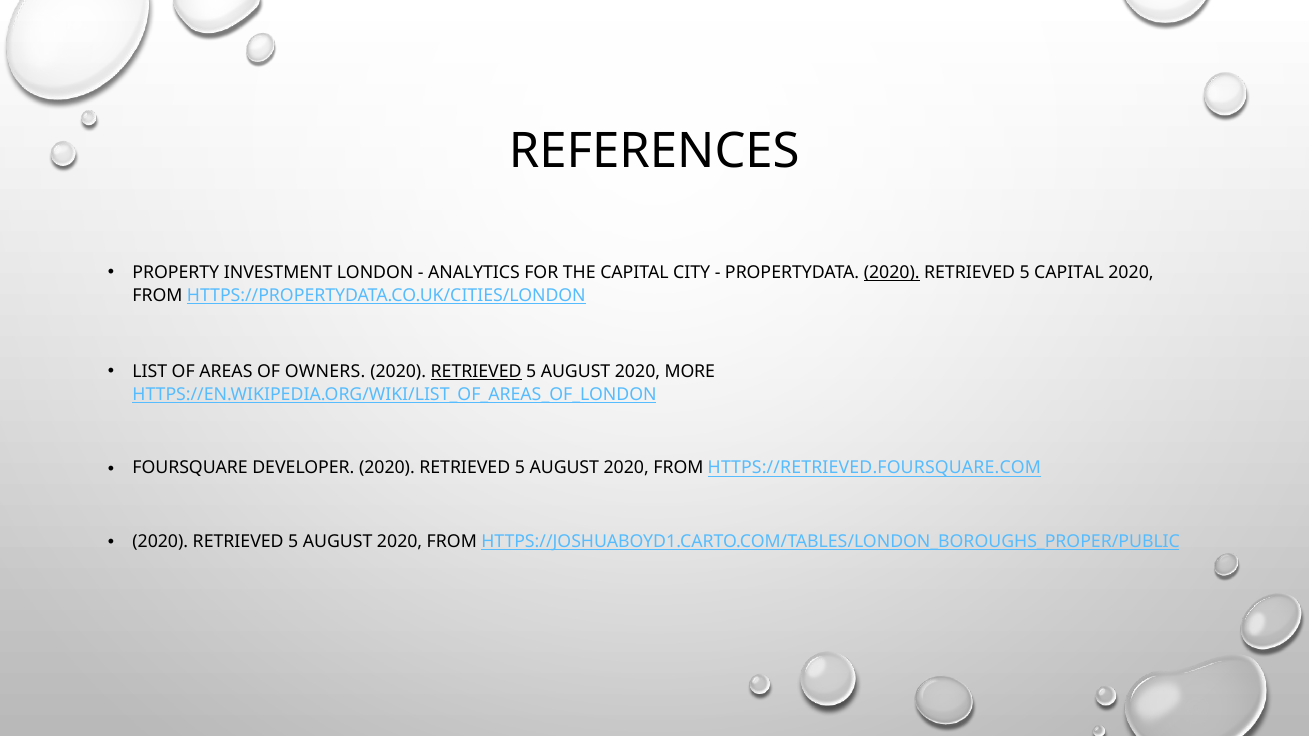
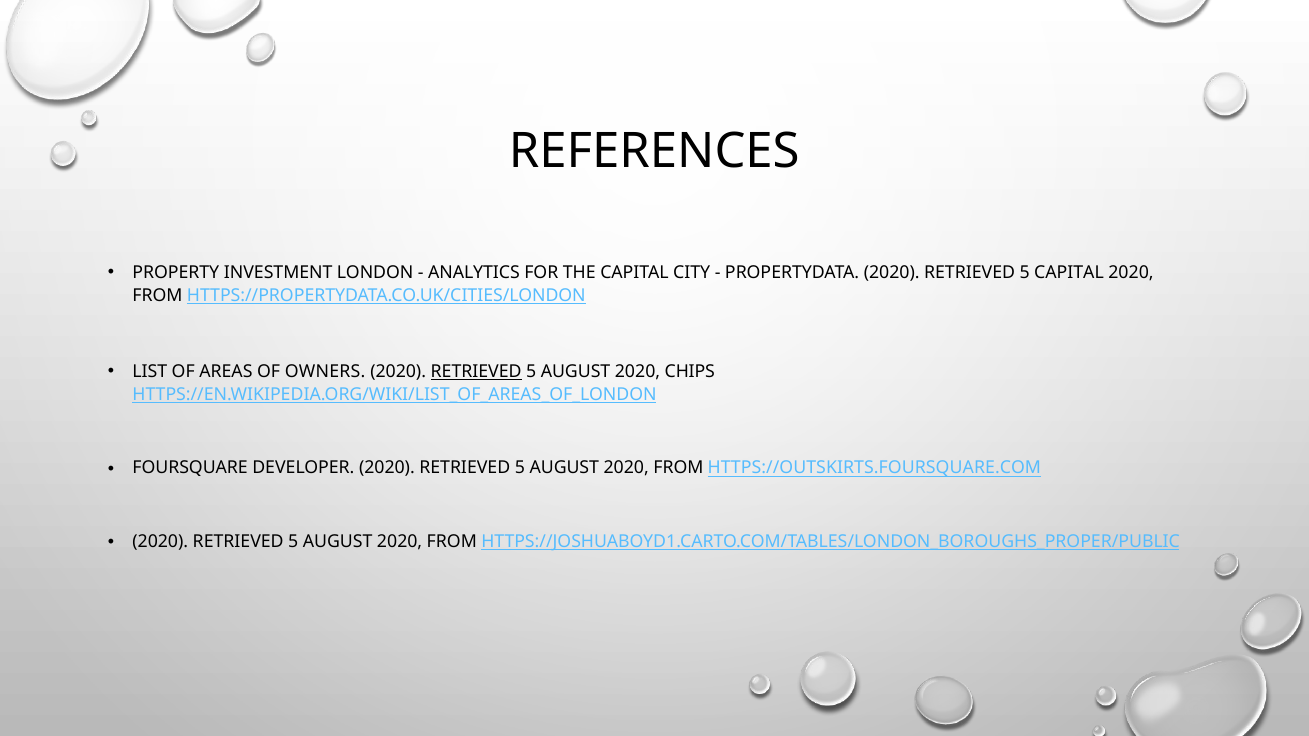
2020 underline: present -> none (892, 273)
MORE: MORE -> CHIPS (690, 372)
HTTPS://RETRIEVED.FOURSQUARE.COM: HTTPS://RETRIEVED.FOURSQUARE.COM -> HTTPS://OUTSKIRTS.FOURSQUARE.COM (874, 468)
